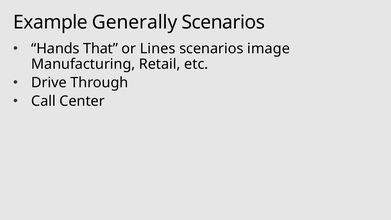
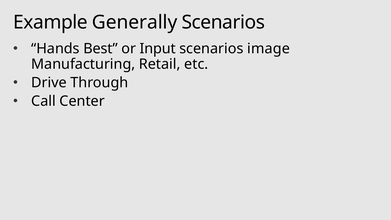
That: That -> Best (101, 49)
Lines: Lines -> Input (158, 49)
